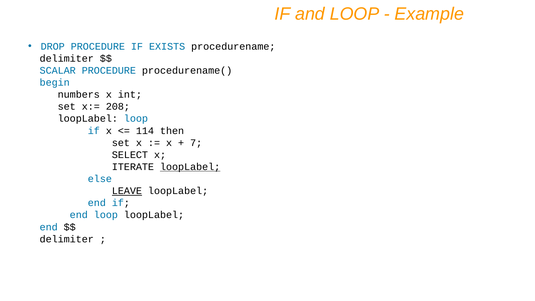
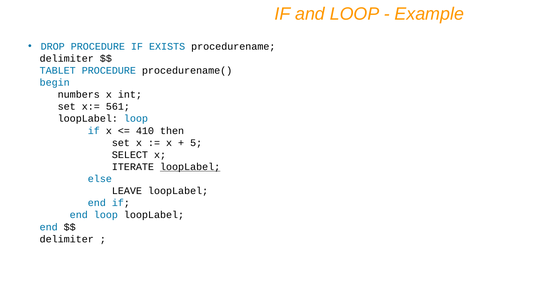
SCALAR: SCALAR -> TABLET (58, 70)
208: 208 -> 561 (118, 107)
114: 114 -> 410 (145, 131)
7: 7 -> 5 (196, 143)
LEAVE underline: present -> none (127, 191)
